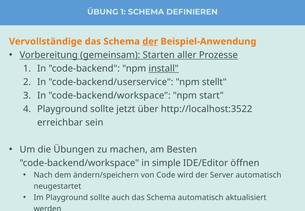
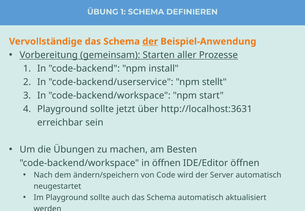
install underline: present -> none (164, 69)
http://localhost:3522: http://localhost:3522 -> http://localhost:3631 (207, 109)
in simple: simple -> öffnen (166, 163)
